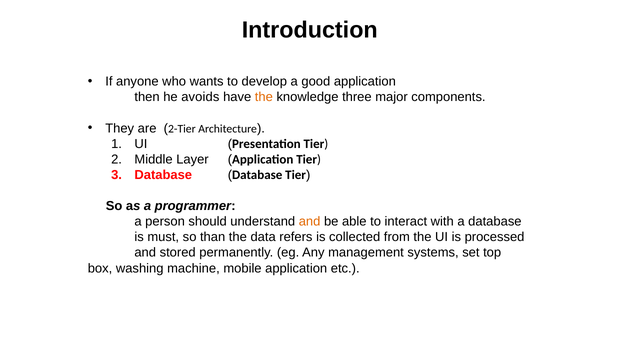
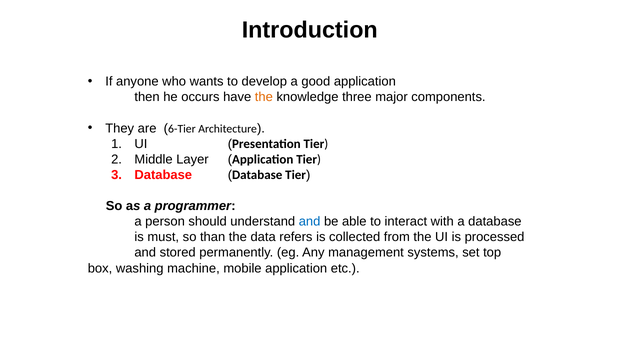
avoids: avoids -> occurs (200, 97)
2-Tier: 2-Tier -> 6-Tier (182, 129)
and colour: orange -> blue (310, 222)
